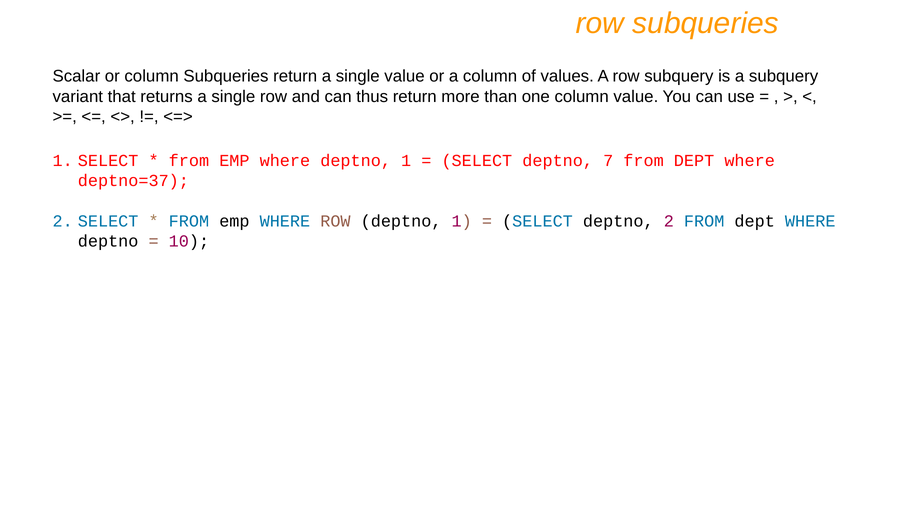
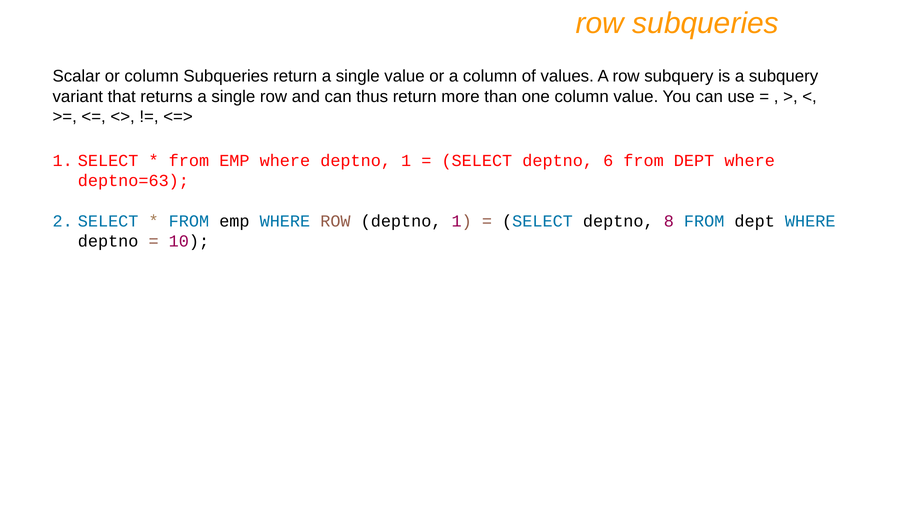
7: 7 -> 6 (608, 160)
deptno=37: deptno=37 -> deptno=63 (133, 181)
deptno 2: 2 -> 8 (669, 221)
